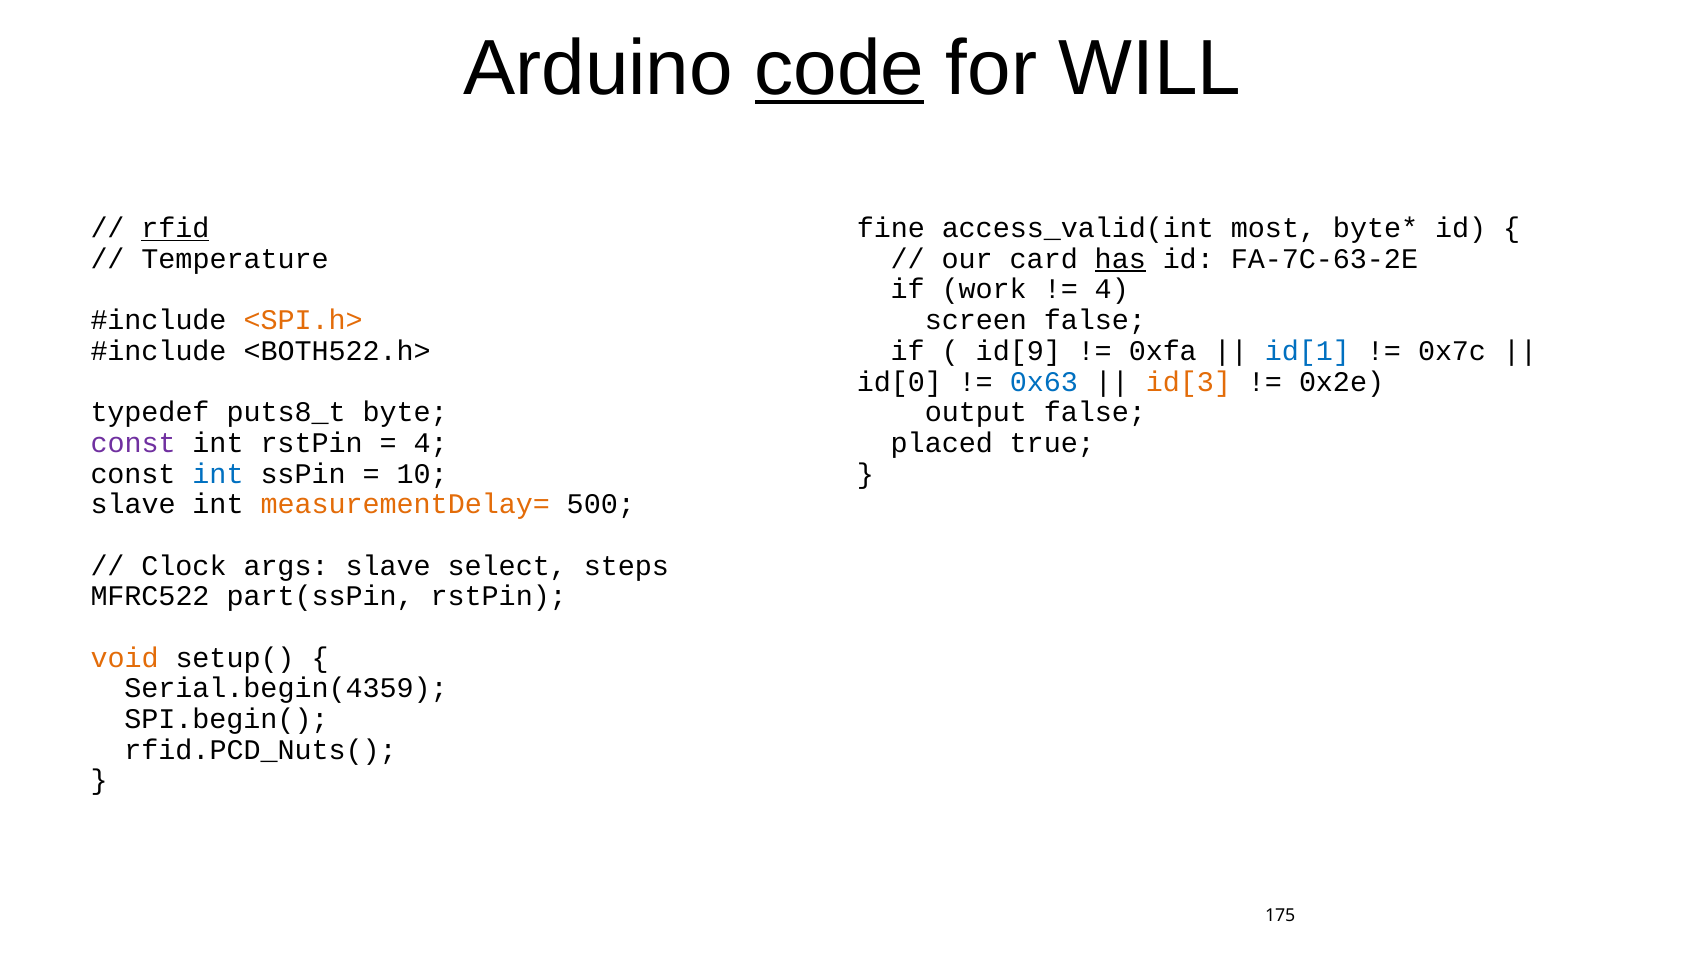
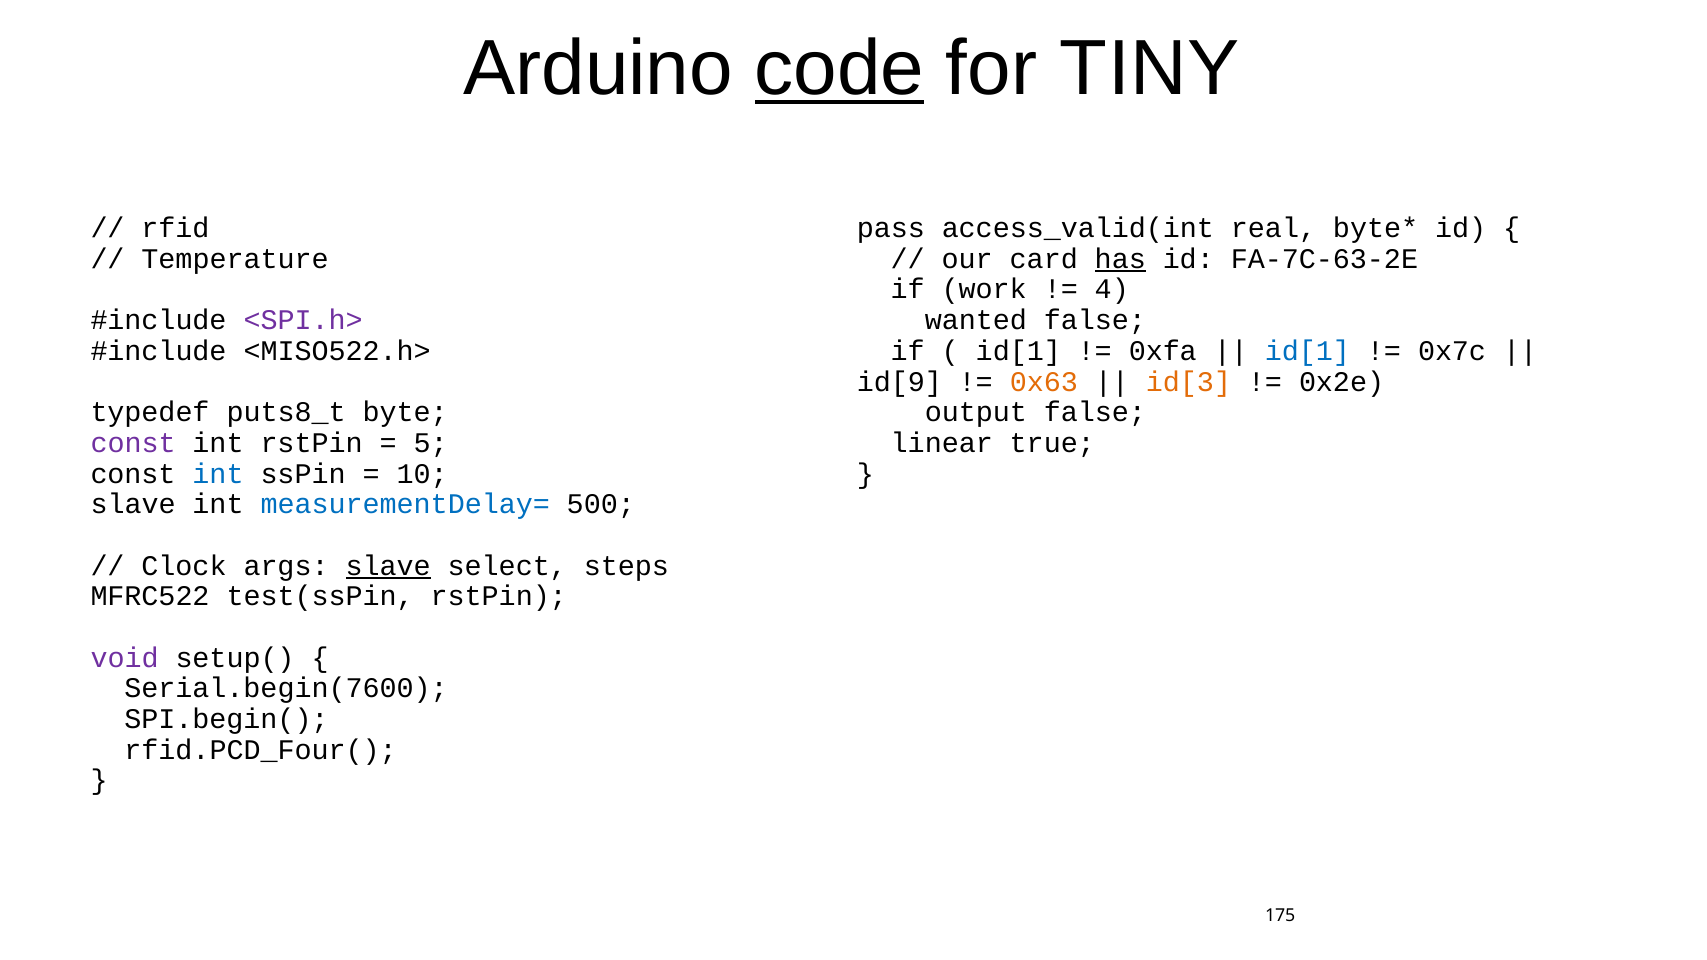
WILL: WILL -> TINY (1150, 68)
rfid underline: present -> none (176, 228)
fine: fine -> pass (891, 228)
most: most -> real (1274, 228)
<SPI.h> colour: orange -> purple (303, 320)
screen: screen -> wanted (976, 320)
<BOTH522.h>: <BOTH522.h> -> <MISO522.h> (337, 351)
id[9: id[9 -> id[1 (1018, 351)
id[0: id[0 -> id[9 (899, 382)
0x63 colour: blue -> orange (1044, 382)
4: 4 -> 5 (431, 443)
placed: placed -> linear (942, 443)
measurementDelay= colour: orange -> blue (405, 504)
slave underline: none -> present (388, 566)
part(ssPin: part(ssPin -> test(ssPin (320, 597)
void colour: orange -> purple (125, 658)
Serial.begin(4359: Serial.begin(4359 -> Serial.begin(7600 (286, 689)
rfid.PCD_Nuts(: rfid.PCD_Nuts( -> rfid.PCD_Four( (261, 750)
